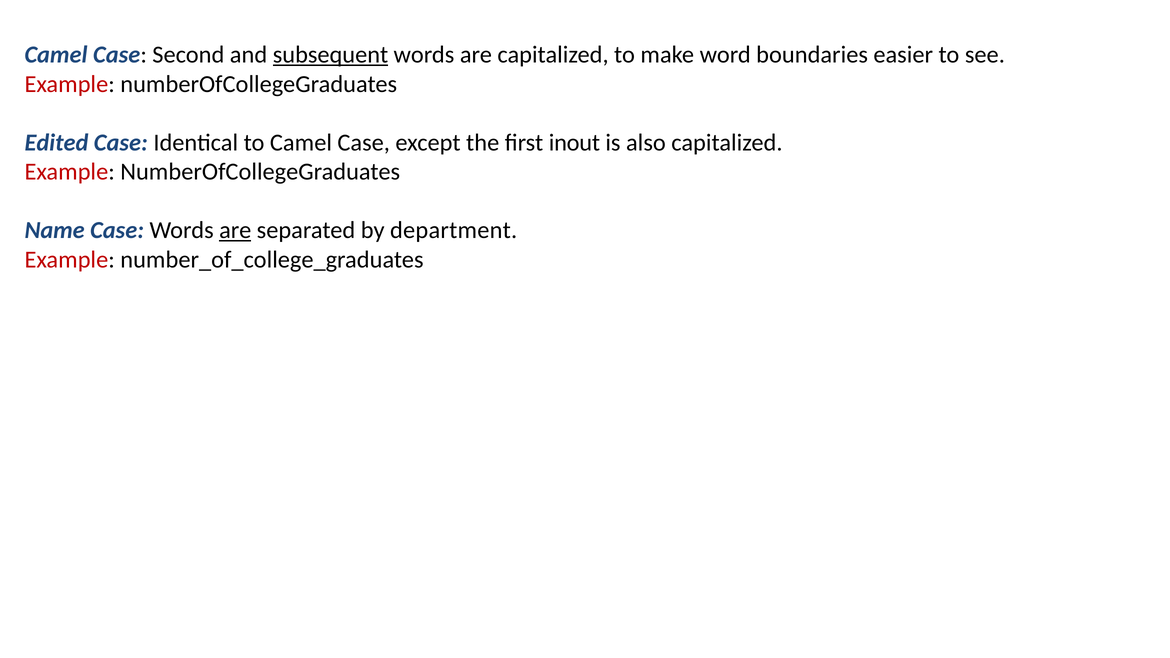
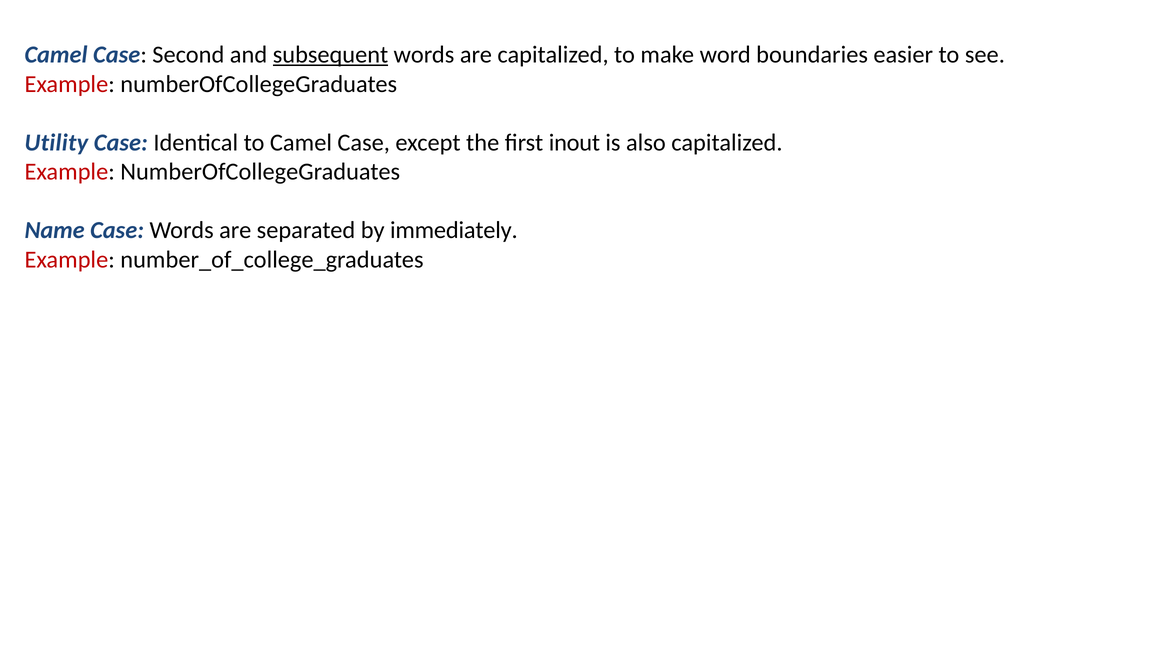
Edited: Edited -> Utility (56, 143)
are underline: present -> none (235, 230)
department: department -> immediately (454, 230)
